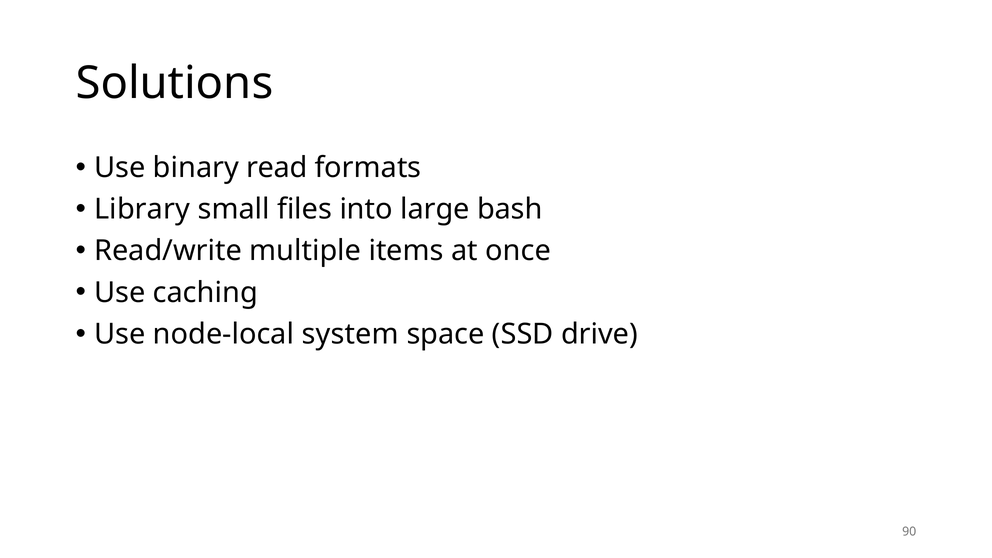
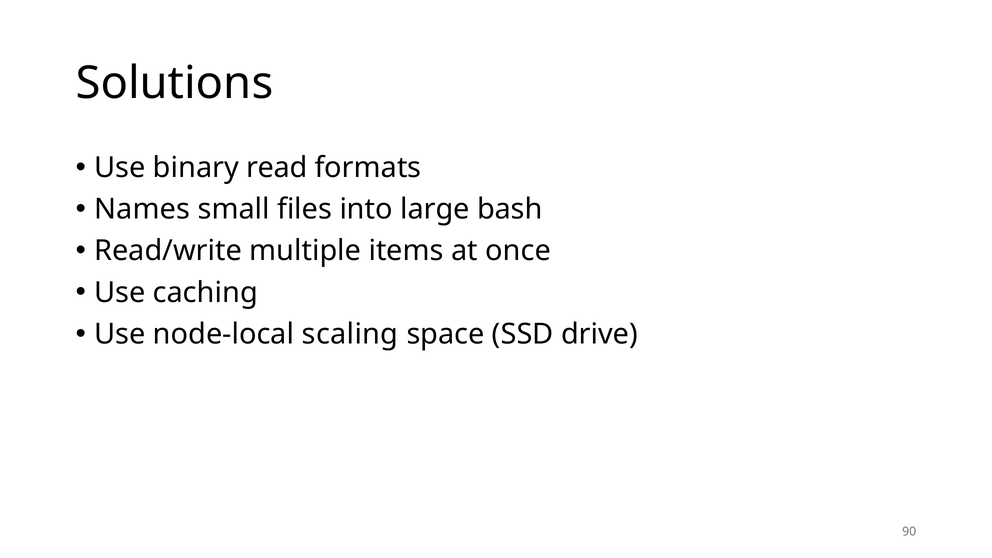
Library: Library -> Names (142, 209)
system: system -> scaling (350, 334)
